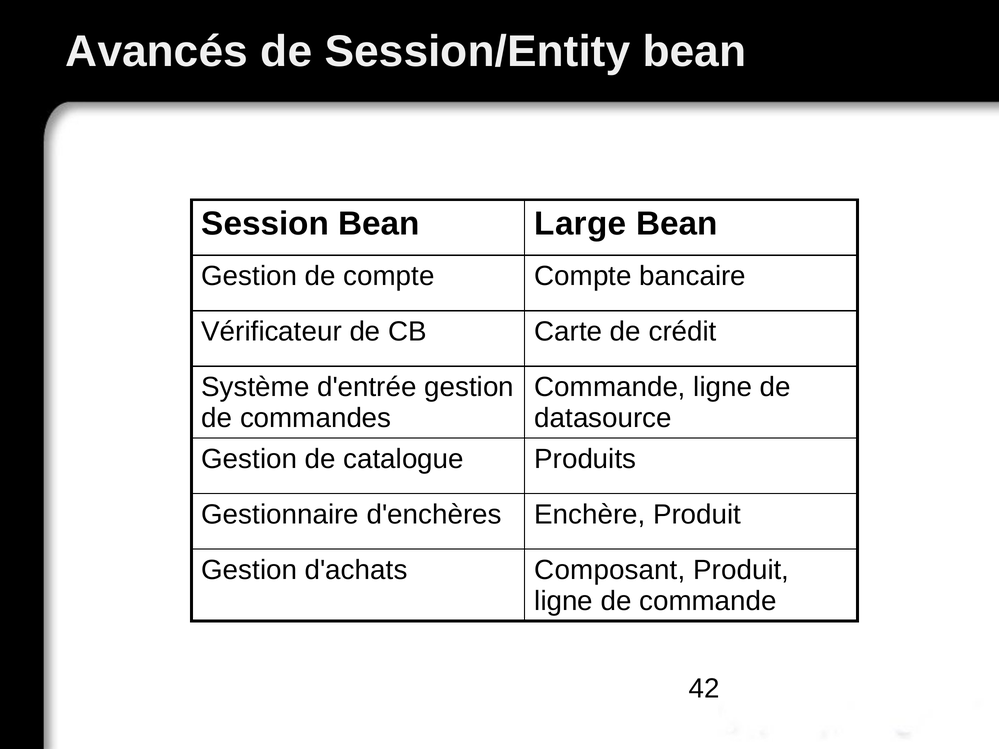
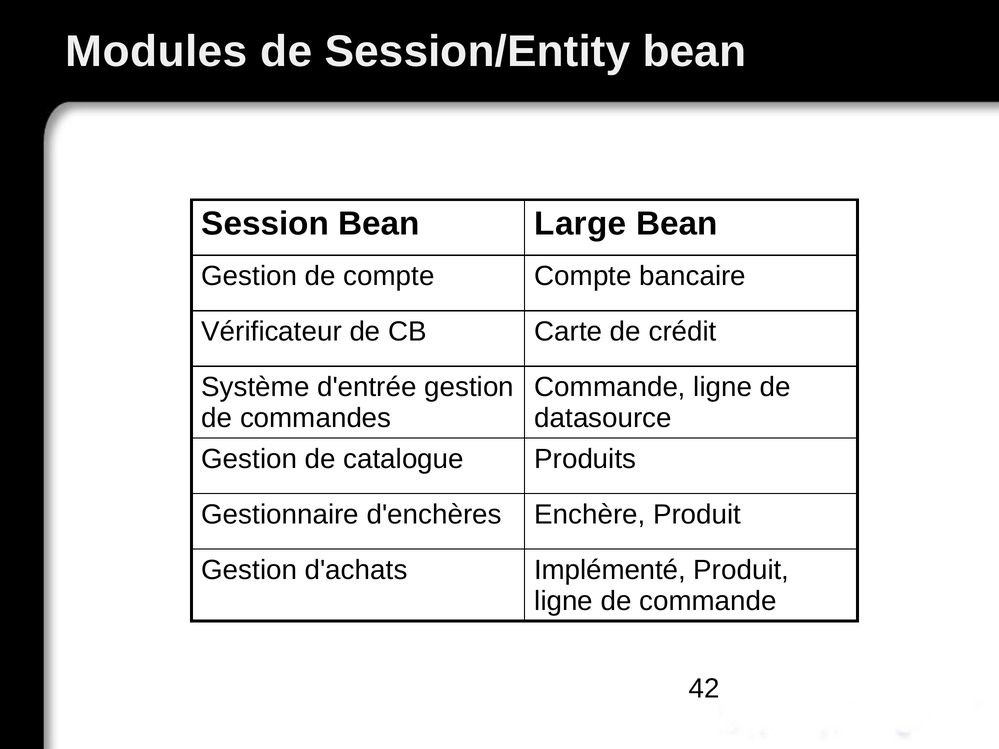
Avancés: Avancés -> Modules (157, 52)
Composant: Composant -> Implémenté (610, 570)
